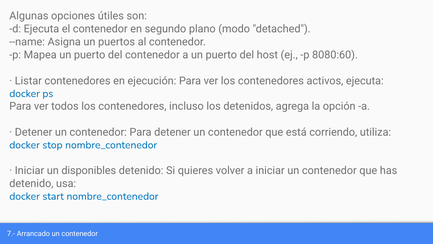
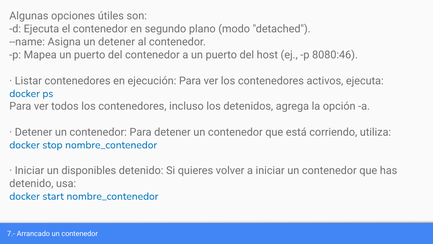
un puertos: puertos -> detener (117, 42)
8080:60: 8080:60 -> 8080:46 (335, 55)
